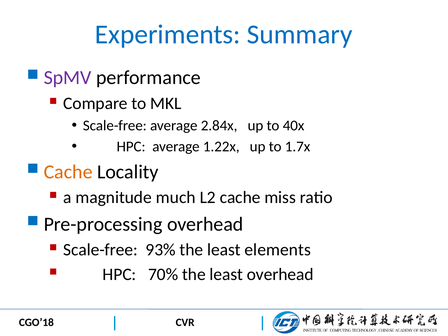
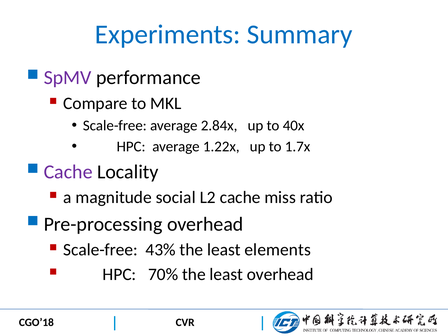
Cache colour: orange -> purple (68, 172)
much: much -> social (176, 198)
93%: 93% -> 43% (161, 250)
